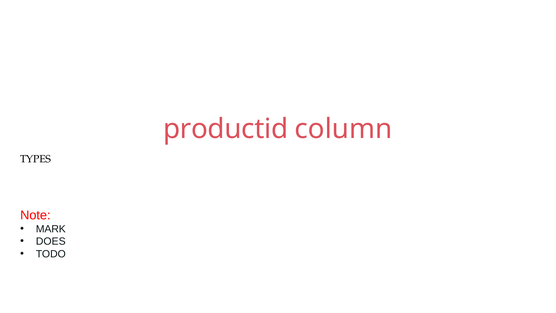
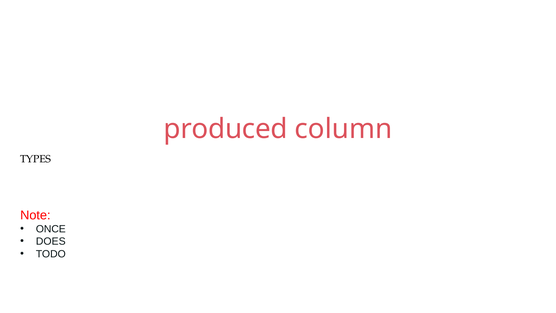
productid: productid -> produced (226, 129)
MARK: MARK -> ONCE (51, 229)
